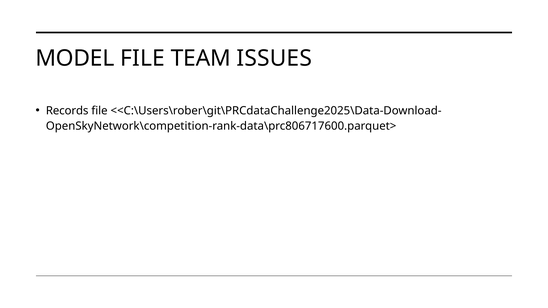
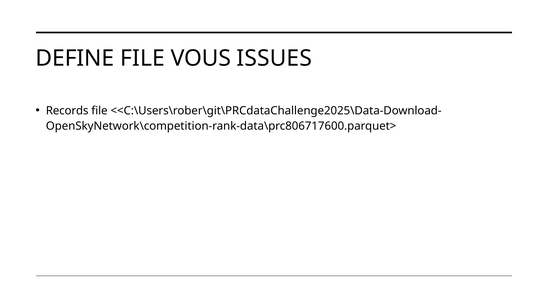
MODEL: MODEL -> DEFINE (75, 58)
TEAM: TEAM -> VOUS (201, 58)
